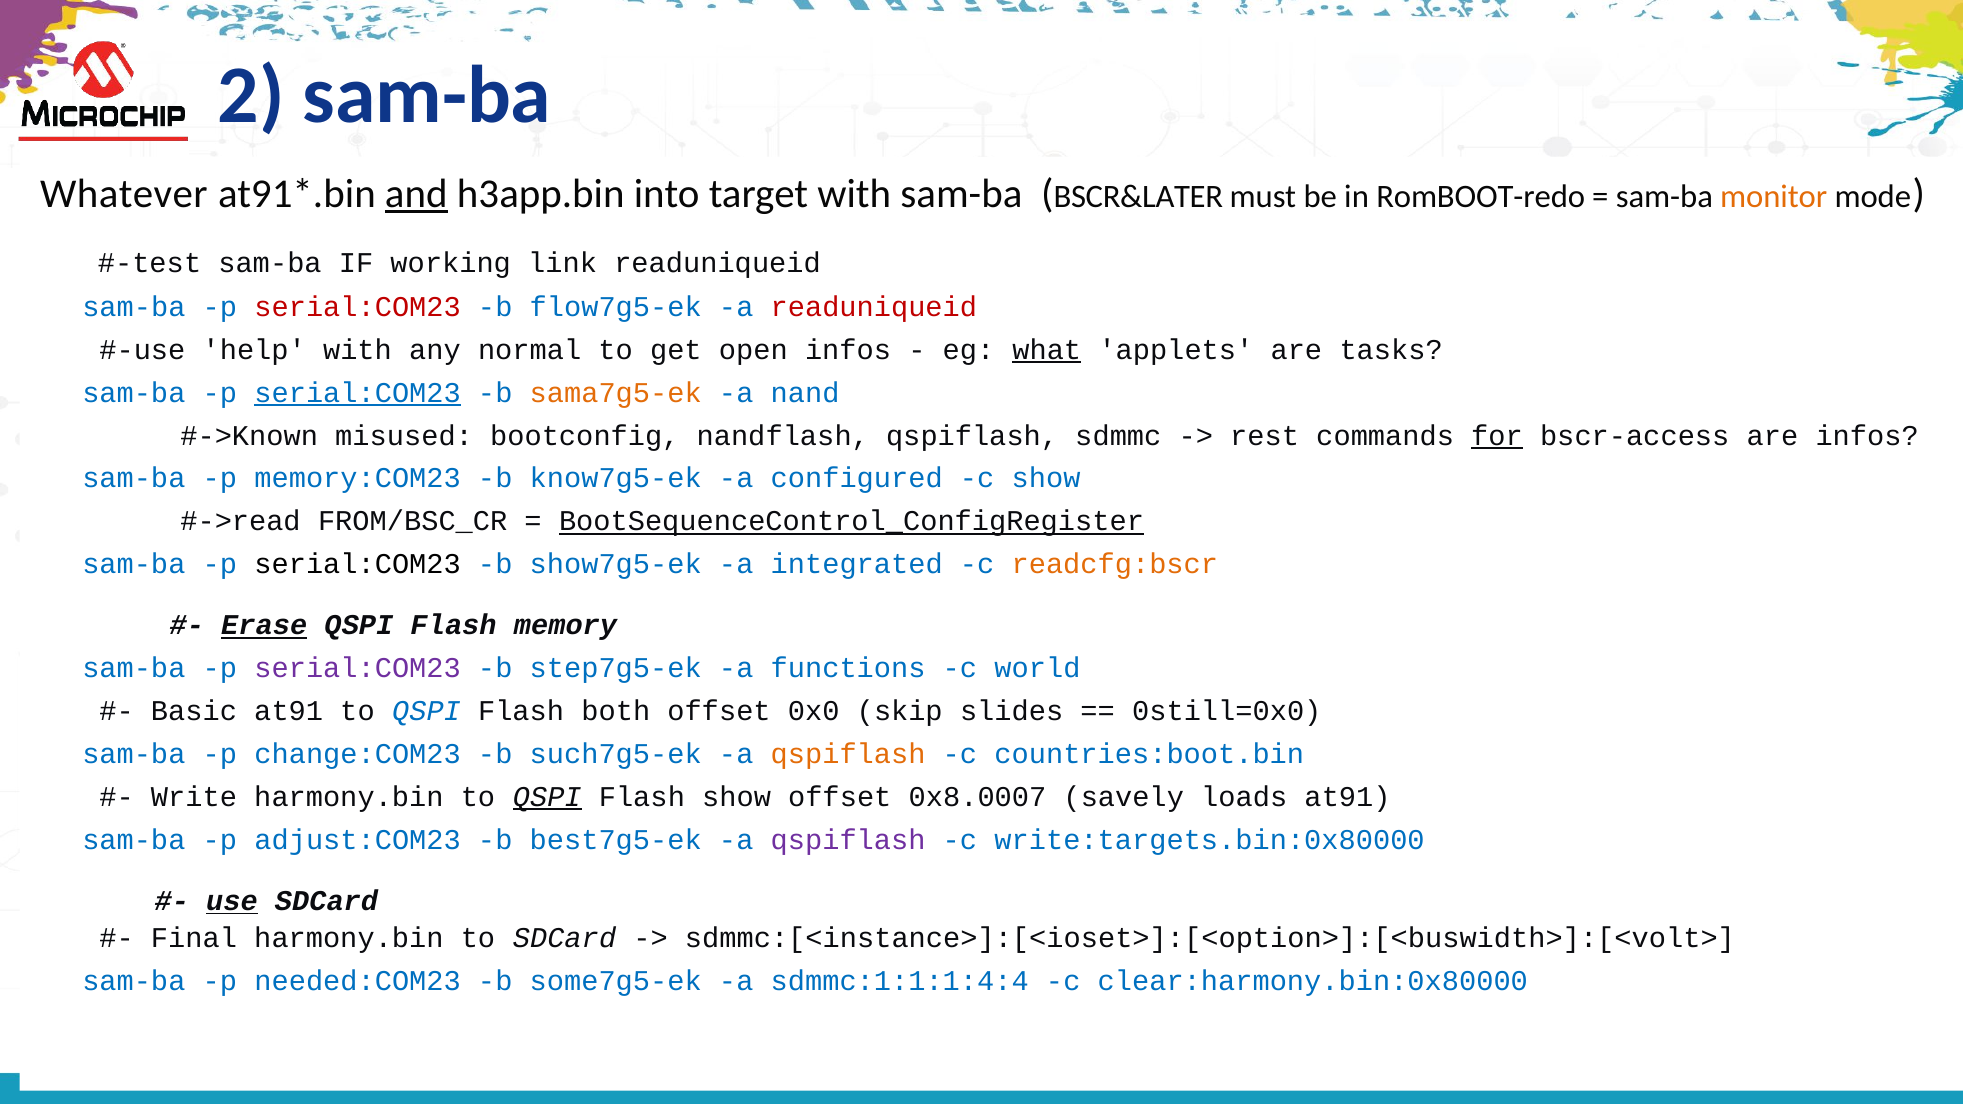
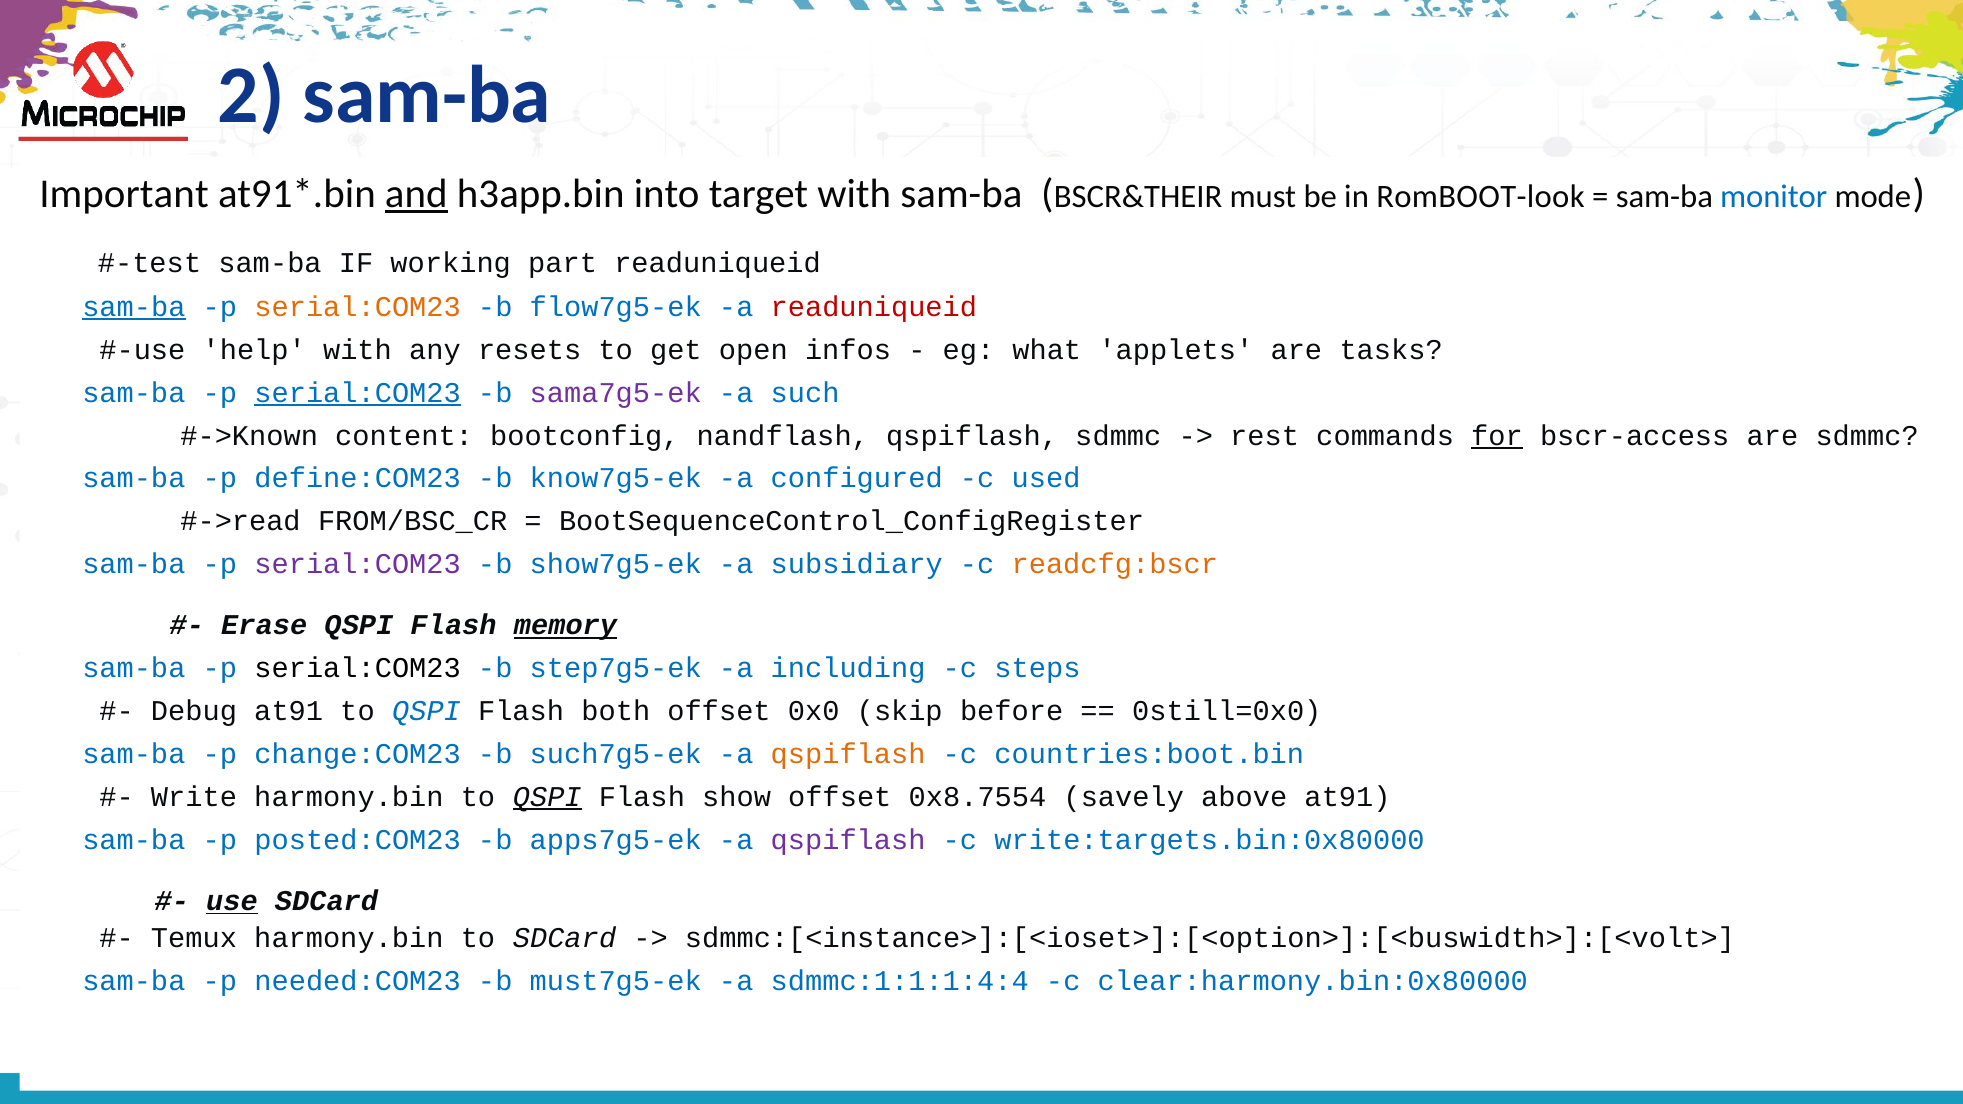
Whatever: Whatever -> Important (124, 194)
BSCR&LATER: BSCR&LATER -> BSCR&THEIR (1138, 197)
RomBOOT-redo: RomBOOT-redo -> RomBOOT-look (1480, 197)
monitor colour: orange -> blue (1774, 197)
link: link -> part (563, 263)
sam-ba underline: none -> present (134, 307)
serial:COM23 colour: red -> orange (358, 307)
normal: normal -> resets (530, 350)
what underline: present -> none (1047, 350)
sama7g5-ek colour: orange -> purple (616, 393)
nand: nand -> such (805, 393)
misused: misused -> content (404, 436)
are infos: infos -> sdmmc (1867, 436)
memory:COM23: memory:COM23 -> define:COM23 (358, 479)
c show: show -> used (1046, 479)
BootSequenceControl_ConfigRegister underline: present -> none (851, 522)
serial:COM23 colour: black -> purple (358, 564)
integrated: integrated -> subsidiary (857, 564)
Erase underline: present -> none (264, 626)
memory underline: none -> present (566, 626)
serial:COM23 colour: purple -> black (358, 669)
functions: functions -> including (848, 669)
world: world -> steps (1037, 669)
Basic: Basic -> Debug (194, 712)
slides: slides -> before (1012, 712)
0x8.0007: 0x8.0007 -> 0x8.7554 (978, 797)
loads: loads -> above (1244, 797)
adjust:COM23: adjust:COM23 -> posted:COM23 (358, 840)
best7g5-ek: best7g5-ek -> apps7g5-ek (616, 840)
Final: Final -> Temux (194, 938)
some7g5-ek: some7g5-ek -> must7g5-ek (616, 981)
